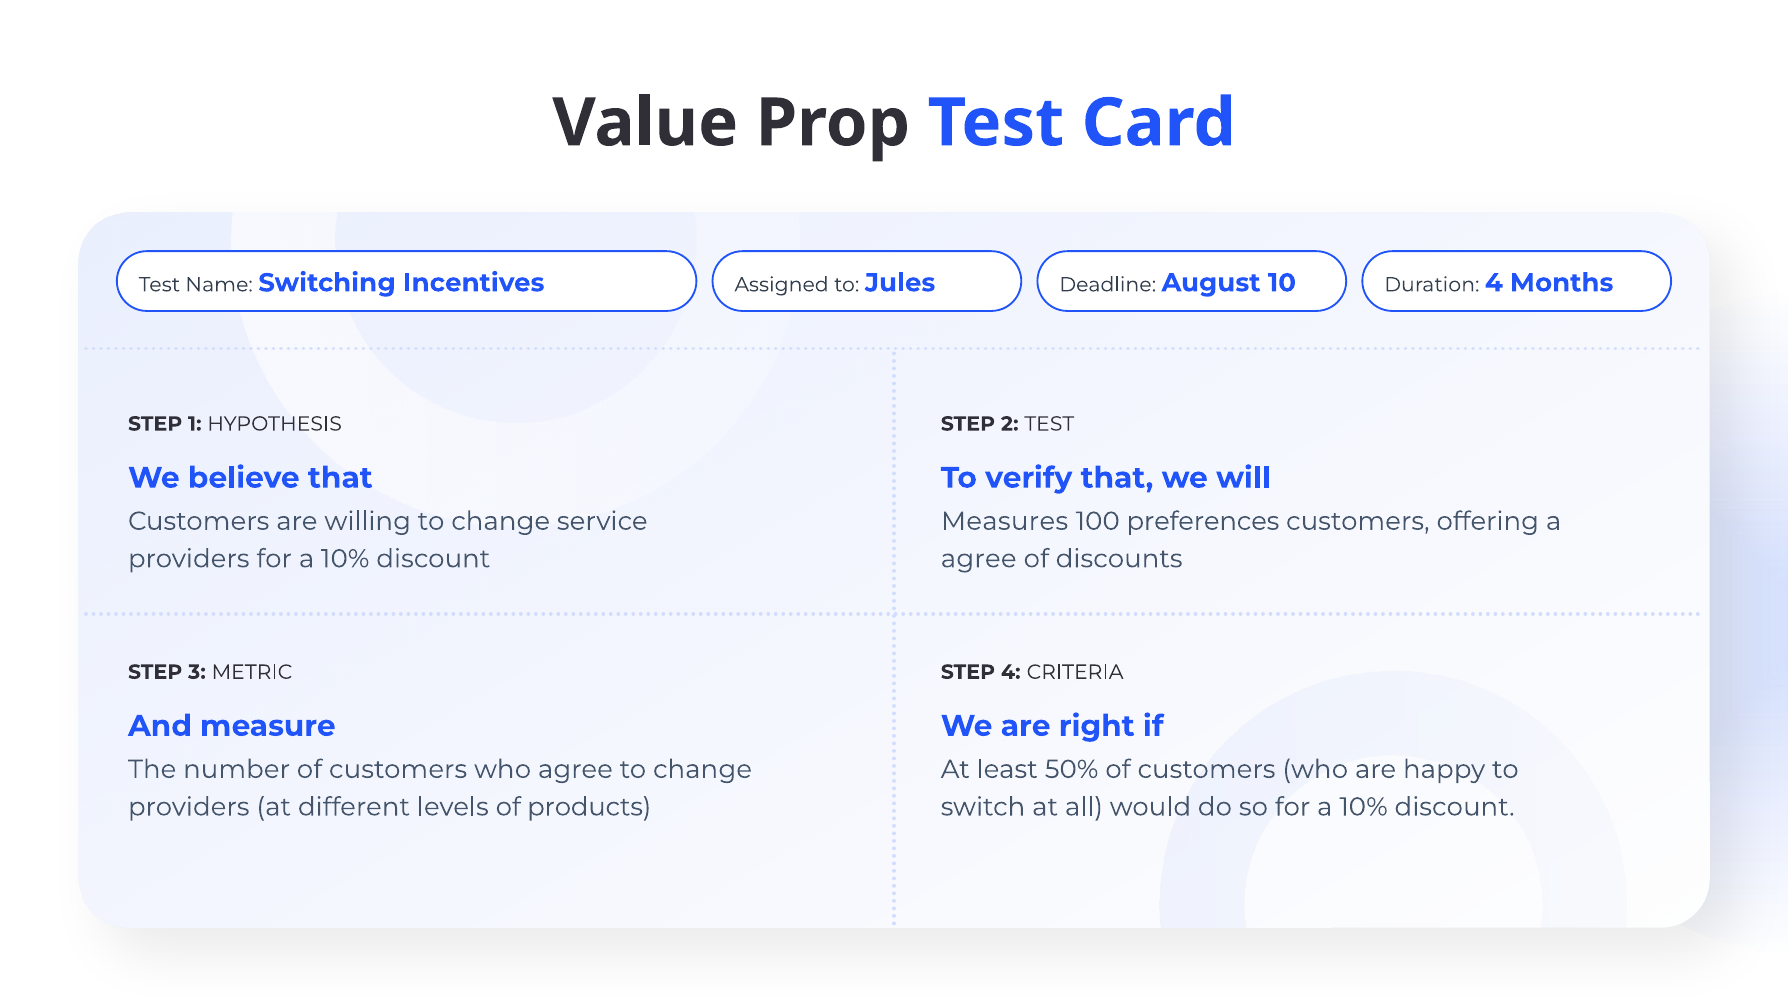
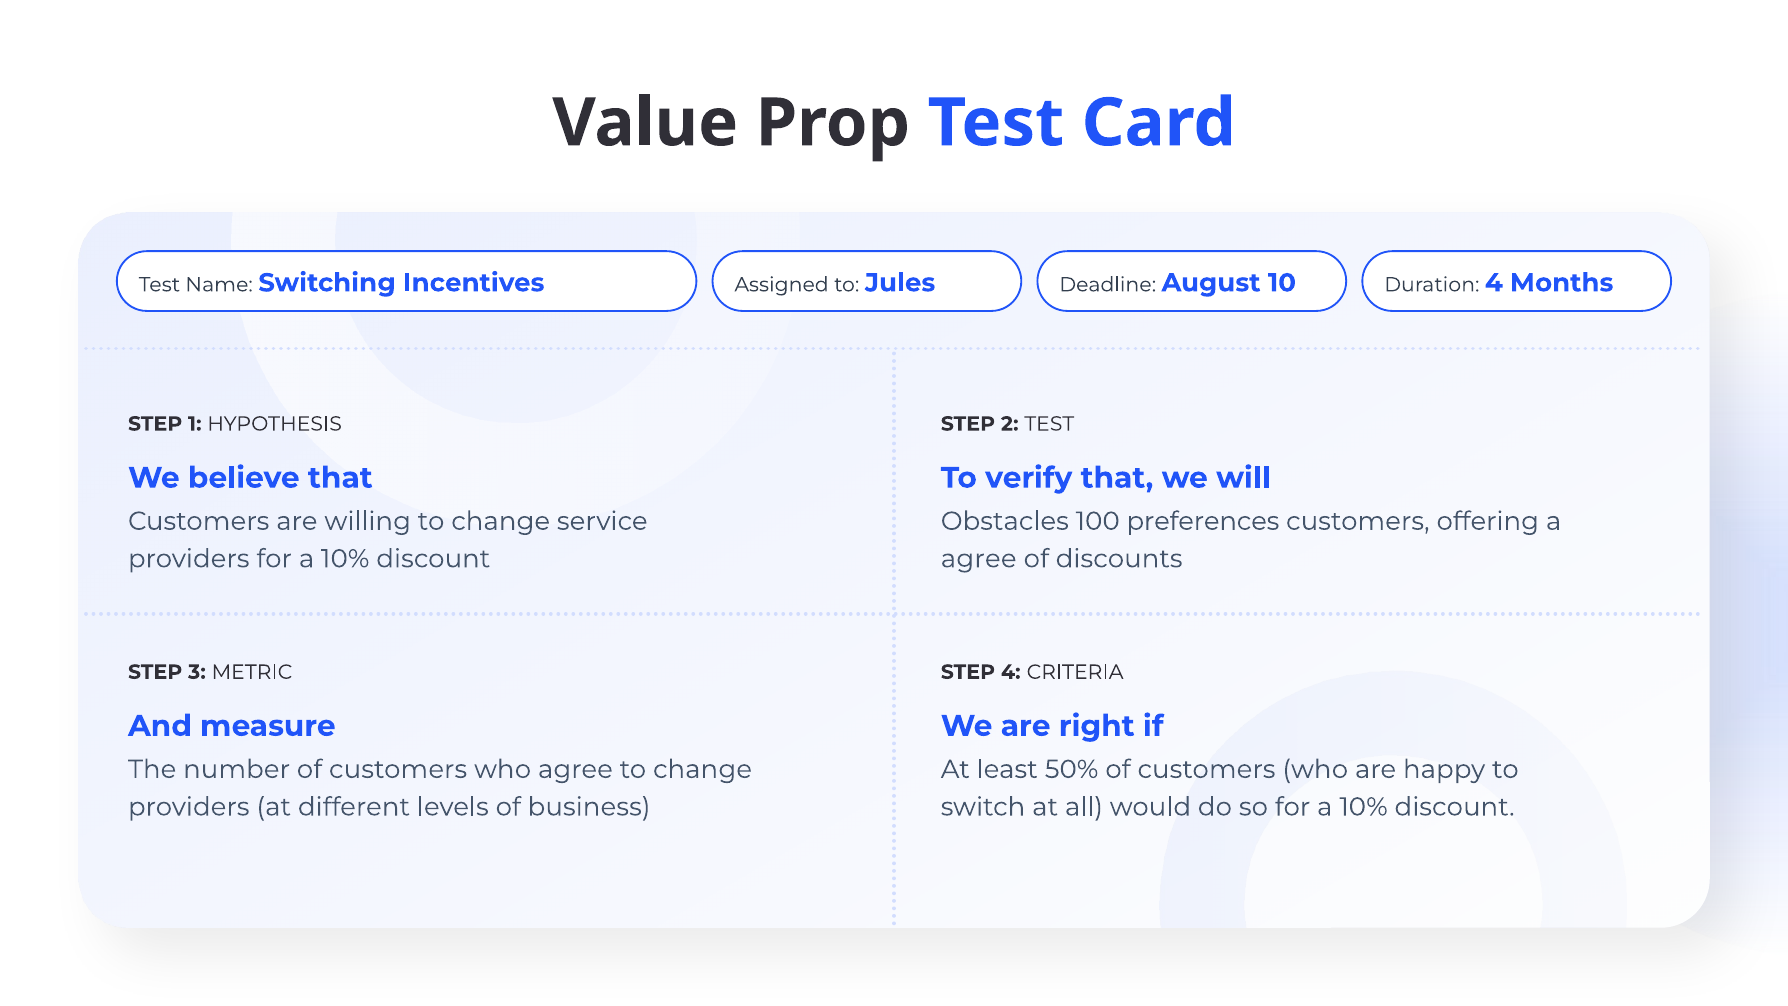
Measures: Measures -> Obstacles (1005, 521)
products: products -> business (589, 807)
